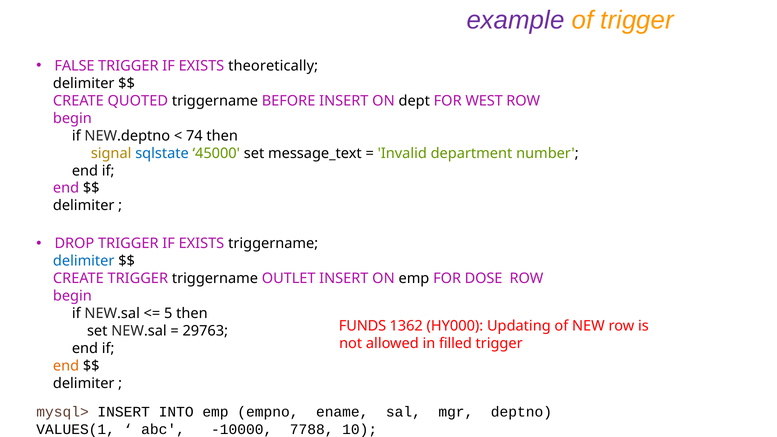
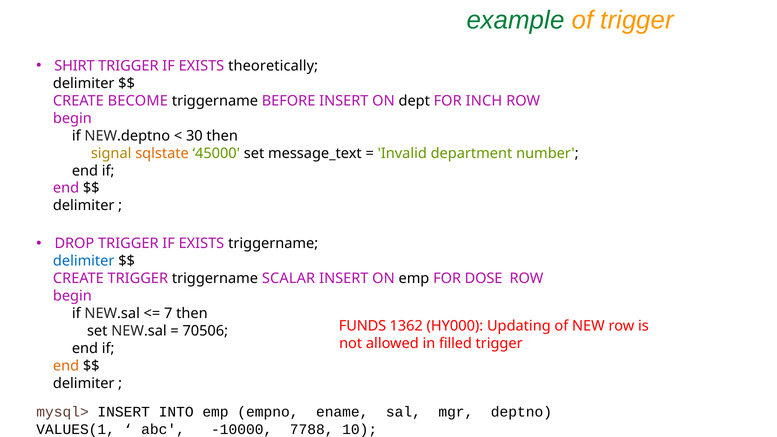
example colour: purple -> green (516, 20)
FALSE: FALSE -> SHIRT (74, 66)
QUOTED: QUOTED -> BECOME (138, 101)
WEST: WEST -> INCH (484, 101)
74: 74 -> 30 (194, 136)
sqlstate colour: blue -> orange (162, 153)
OUTLET: OUTLET -> SCALAR (289, 279)
5: 5 -> 7 (168, 313)
29763: 29763 -> 70506 (205, 331)
